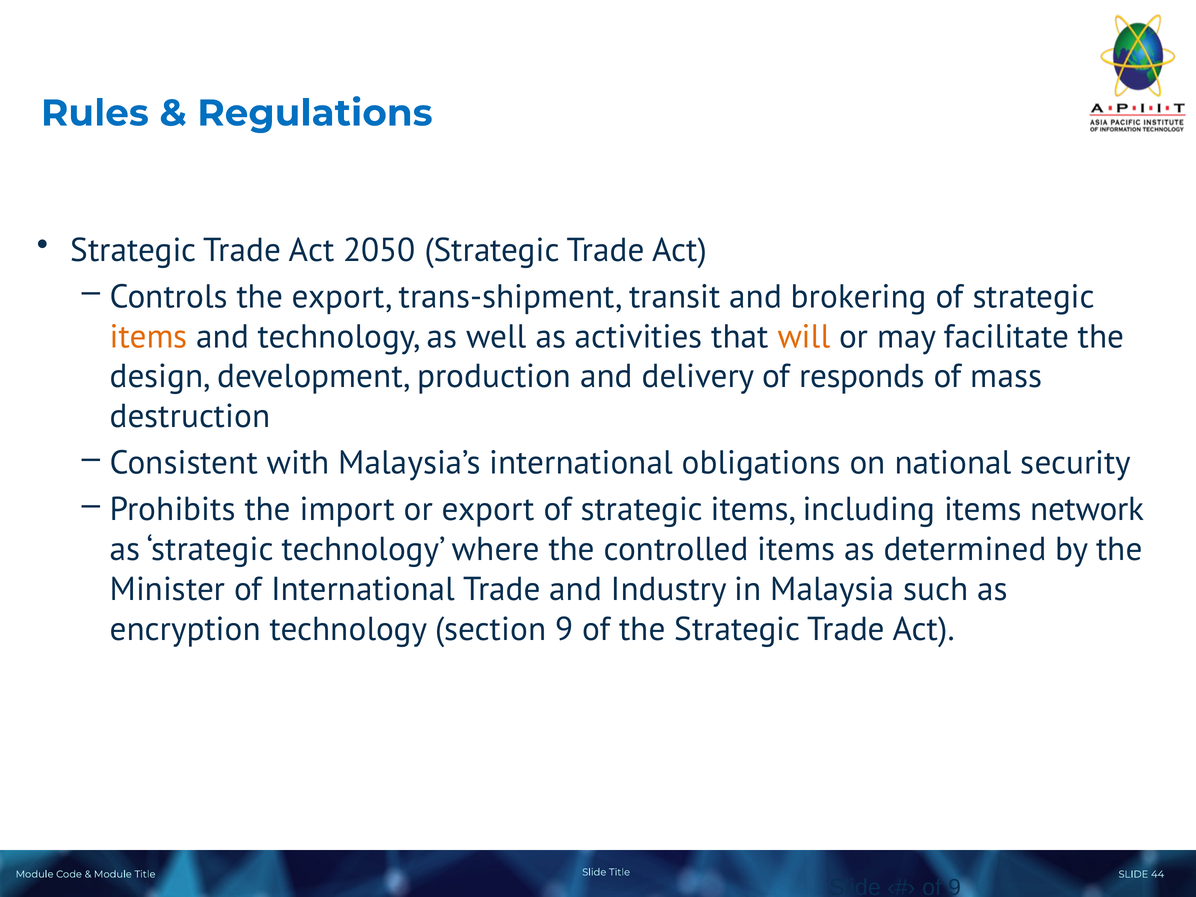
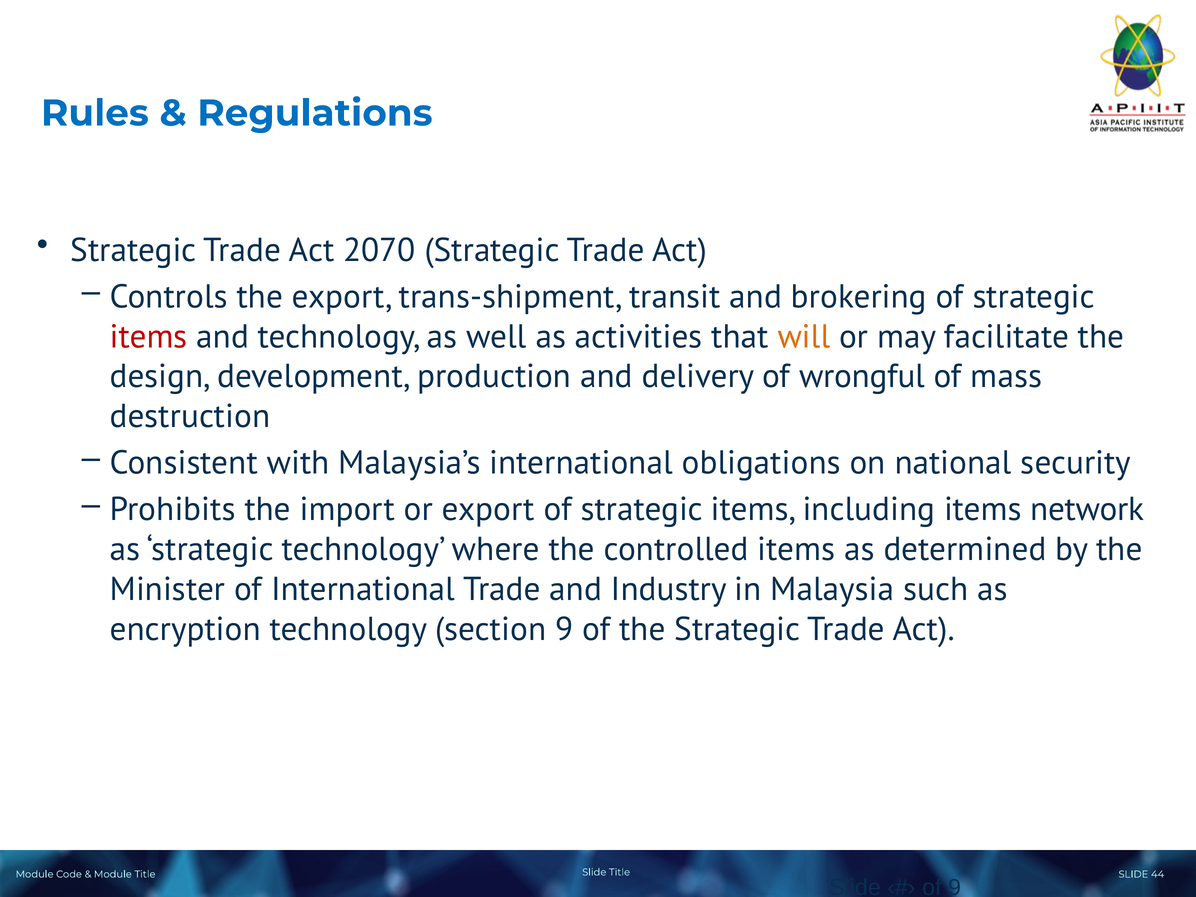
2050: 2050 -> 2070 (379, 250)
items colour: orange -> red (149, 337)
responds: responds -> wrongful (862, 377)
